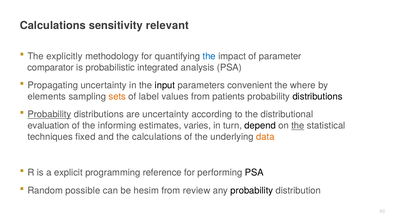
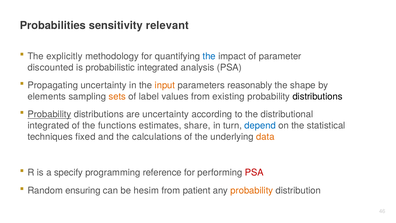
Calculations: Calculations -> Probabilities (53, 26)
comparator: comparator -> discounted (51, 67)
input colour: black -> orange (165, 85)
convenient: convenient -> reasonably (250, 85)
where: where -> shape (303, 85)
patients: patients -> existing (229, 96)
evaluation: evaluation -> integrated (48, 126)
informing: informing -> functions (117, 126)
varies: varies -> share (197, 126)
depend colour: black -> blue (260, 126)
the underline: present -> none (298, 126)
explicit: explicit -> specify (68, 172)
PSA colour: black -> red (254, 172)
possible: possible -> ensuring (83, 190)
review: review -> patient (197, 190)
probability colour: black -> orange (252, 190)
